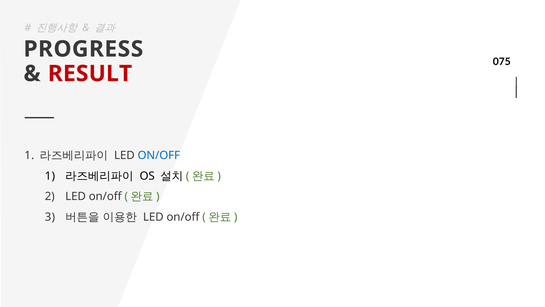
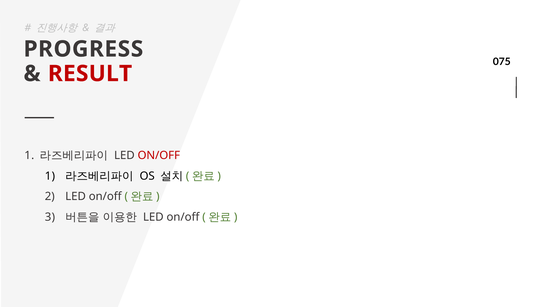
ON/OFF colour: blue -> red (159, 155)
